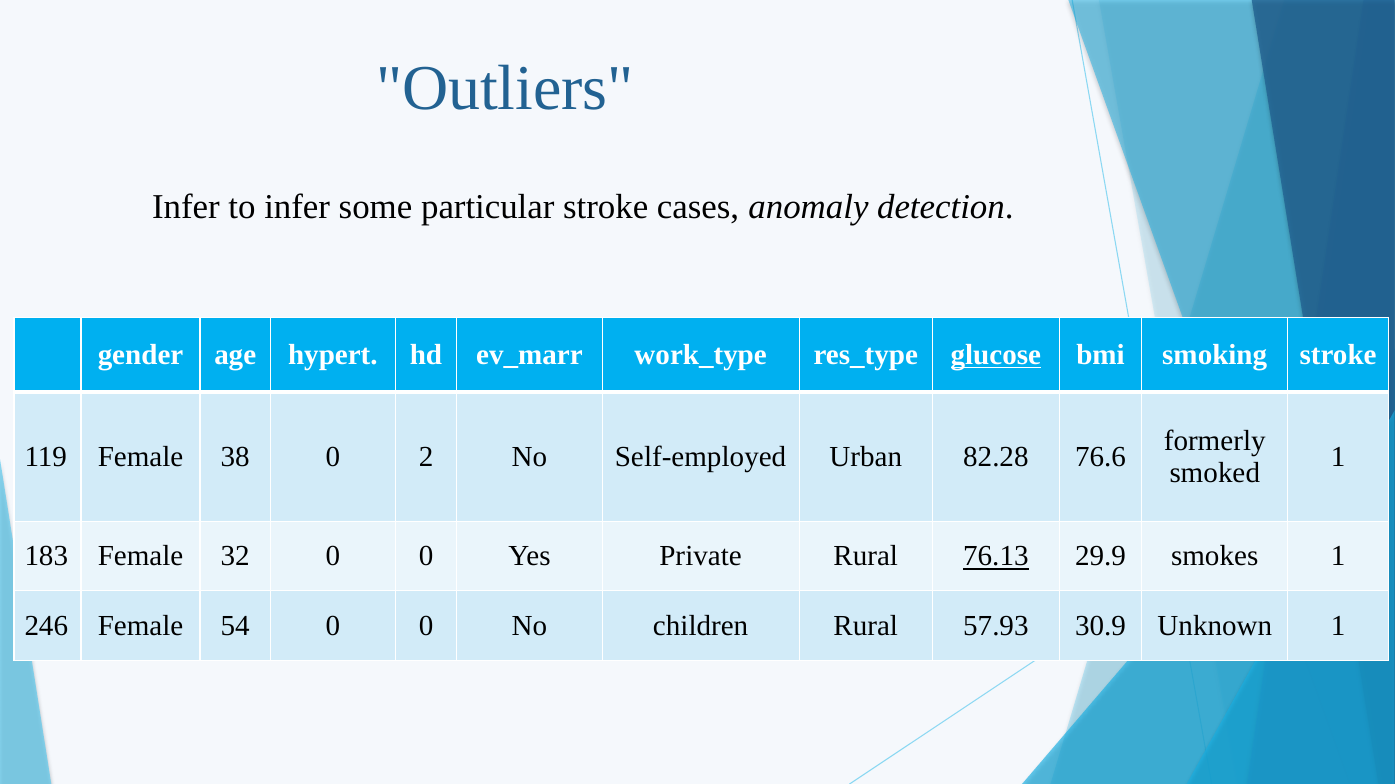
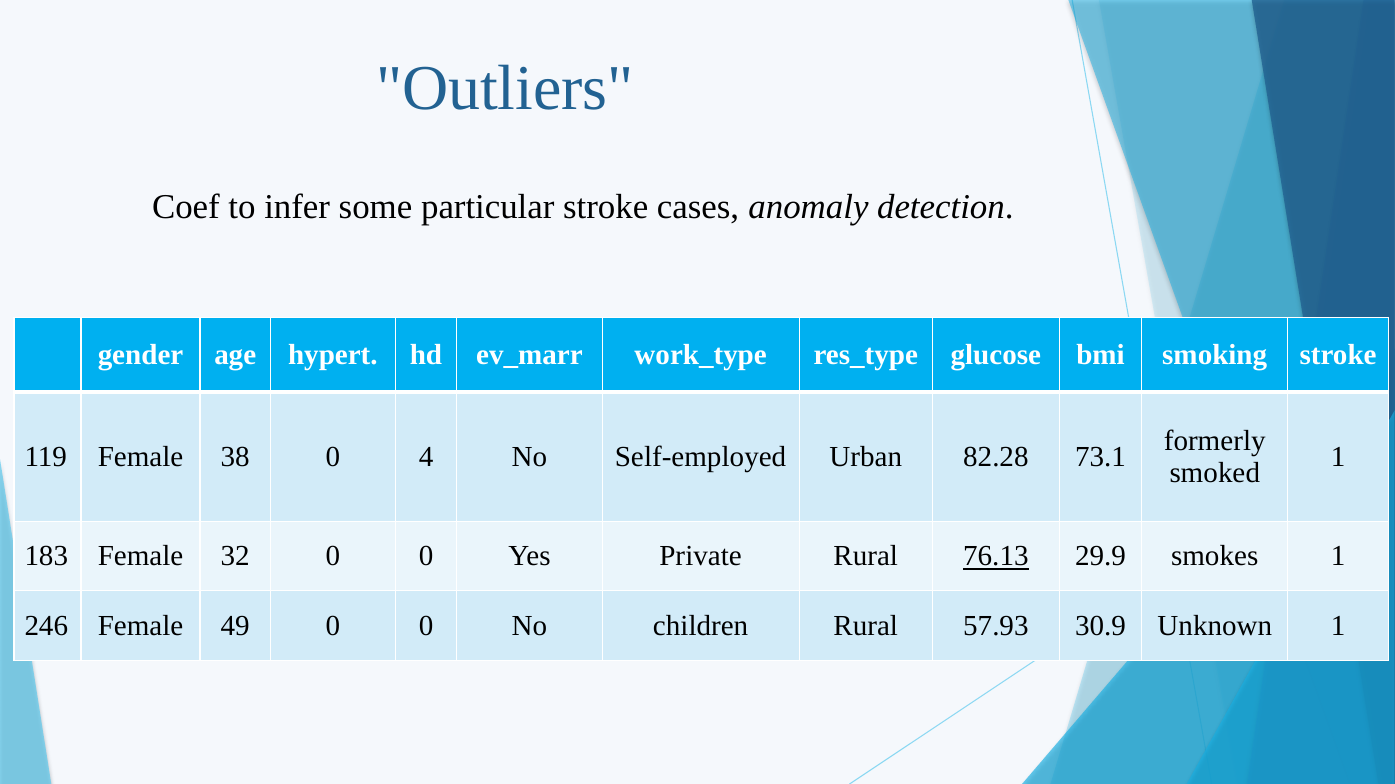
Infer: Infer -> Coef (186, 208)
glucose underline: present -> none (996, 355)
2: 2 -> 4 (426, 457)
76.6: 76.6 -> 73.1 (1101, 457)
54: 54 -> 49 (235, 626)
